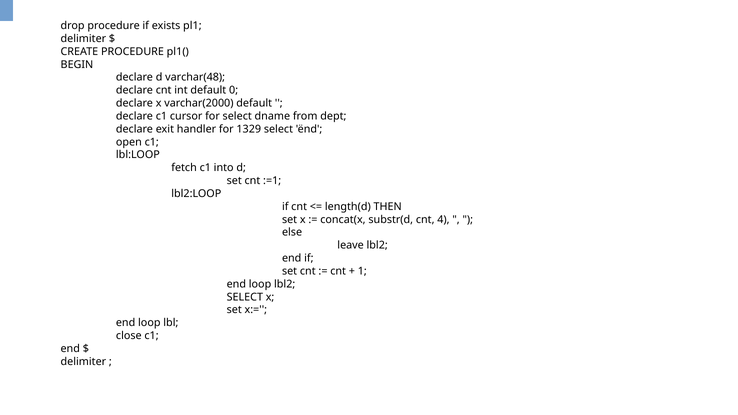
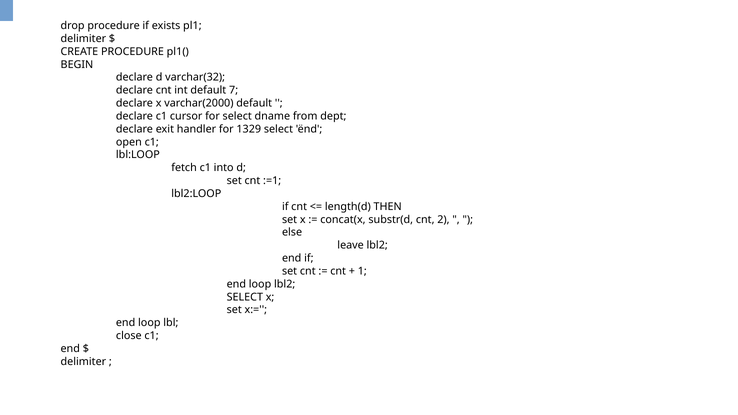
varchar(48: varchar(48 -> varchar(32 (195, 77)
0: 0 -> 7 (234, 90)
4: 4 -> 2 (443, 220)
